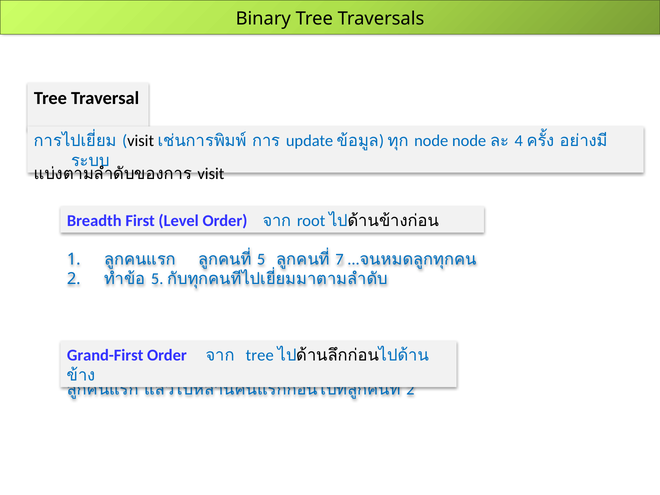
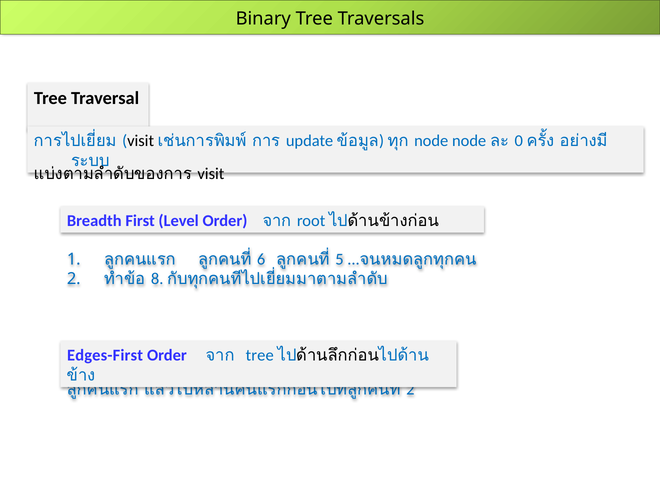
4: 4 -> 0 (519, 141)
5: 5 -> 6 (261, 259)
7: 7 -> 5 (339, 259)
5: 5 -> 8 (157, 279)
Grand-First: Grand-First -> Edges-First (105, 355)
